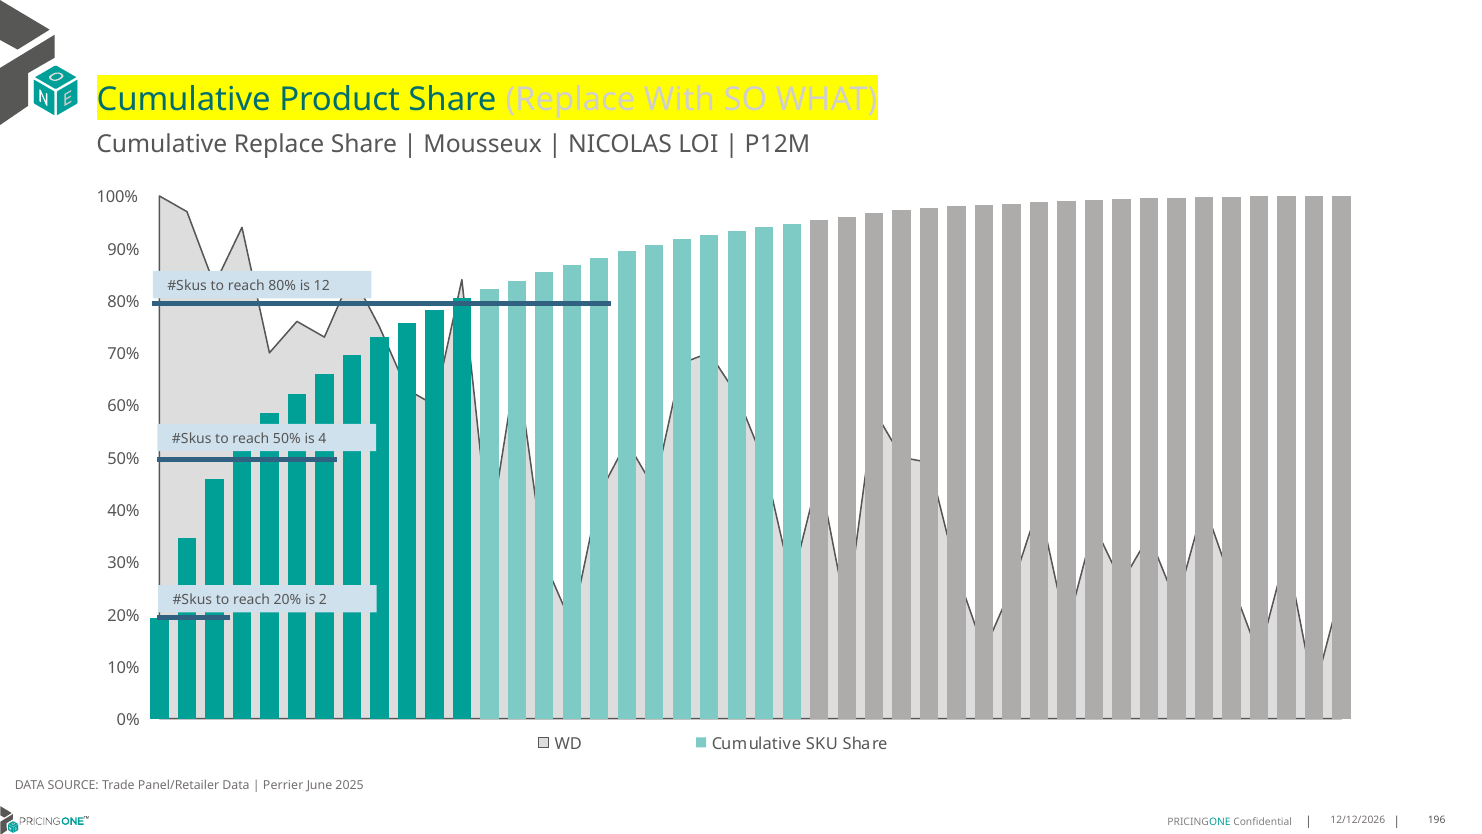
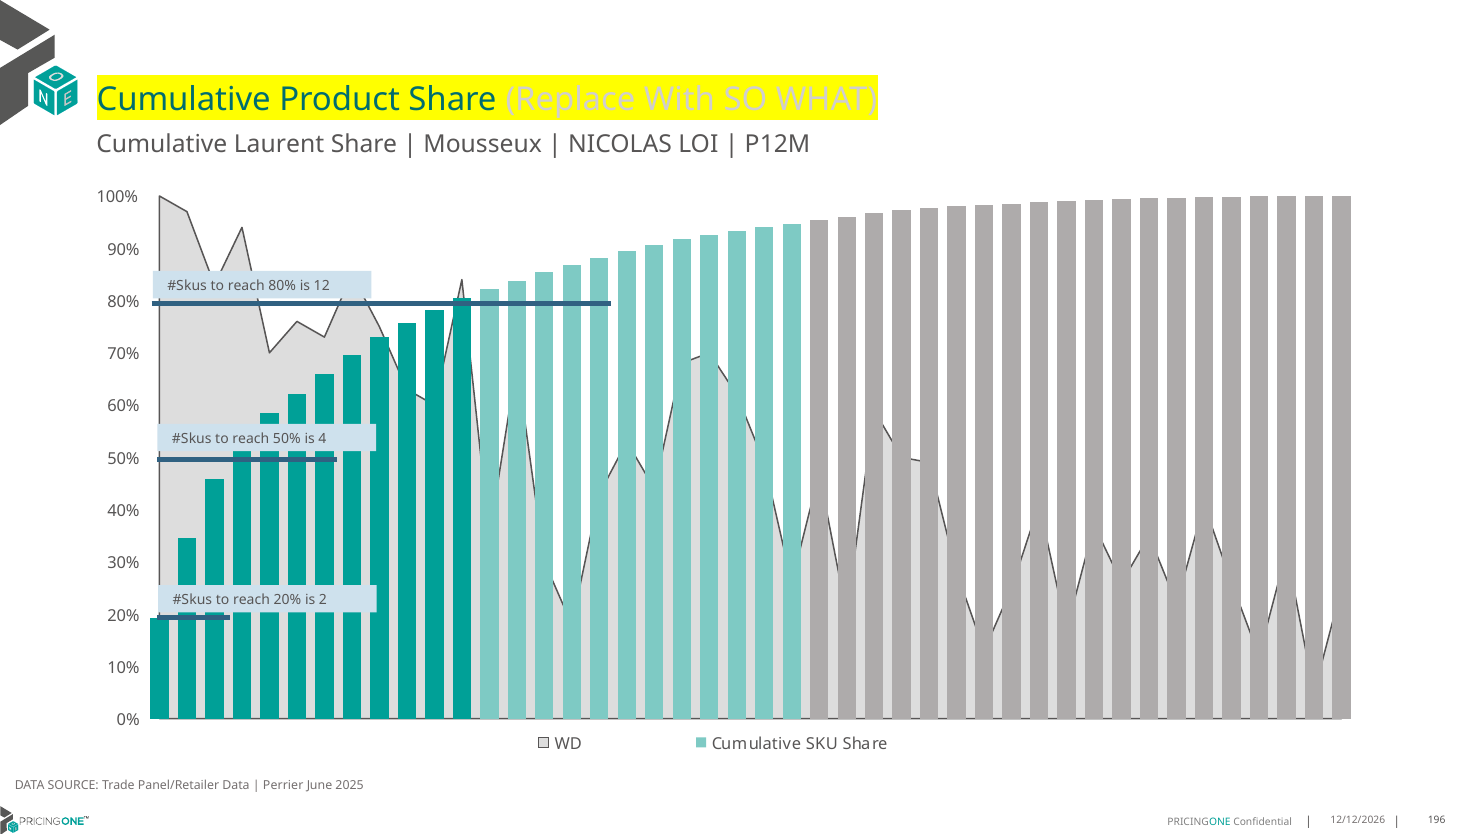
Cumulative Replace: Replace -> Laurent (279, 144)
